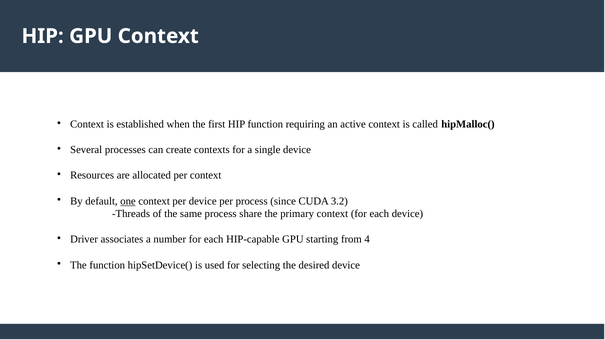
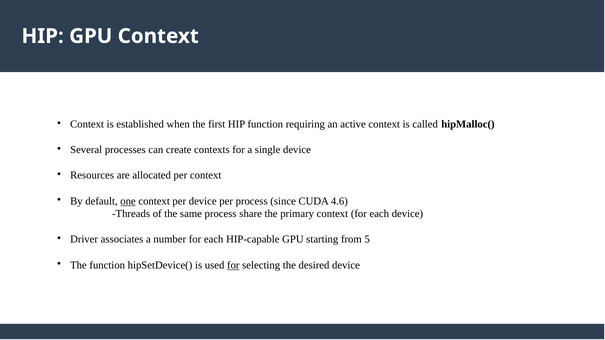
3.2: 3.2 -> 4.6 (339, 201)
4: 4 -> 5 (367, 240)
for underline: none -> present (233, 265)
